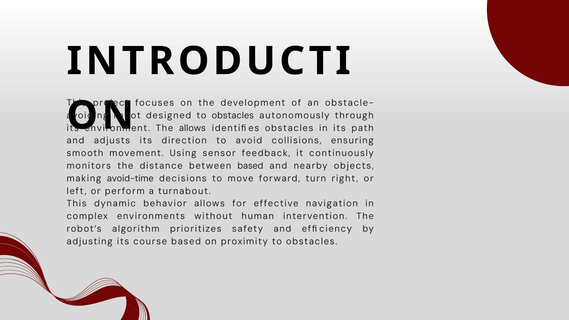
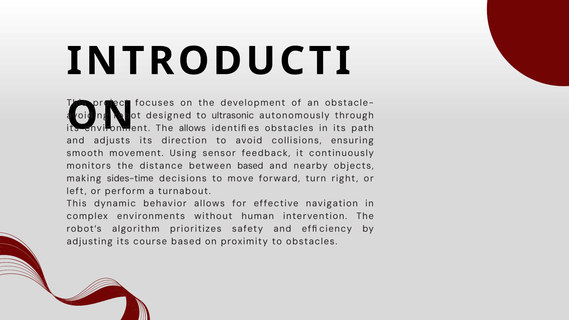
designed to obstacles: obstacles -> ultrasonic (233, 115)
avoid-time: avoid-time -> sides-time (130, 178)
